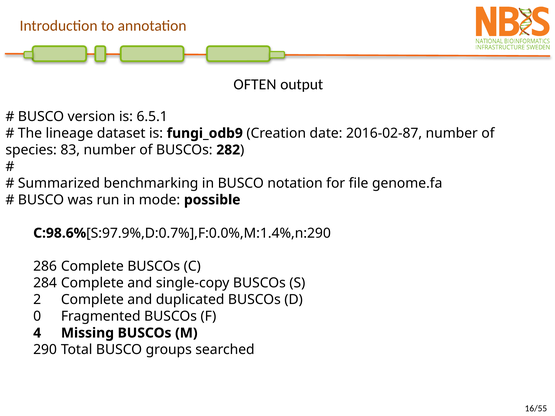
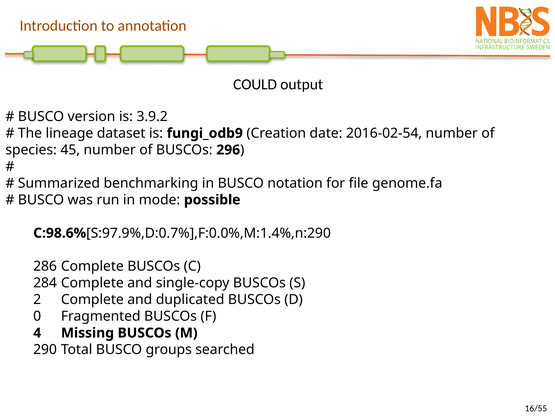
OFTEN: OFTEN -> COULD (255, 84)
6.5.1: 6.5.1 -> 3.9.2 (152, 117)
2016-02-87: 2016-02-87 -> 2016-02-54 (384, 133)
83: 83 -> 45 (70, 150)
282: 282 -> 296 (228, 150)
